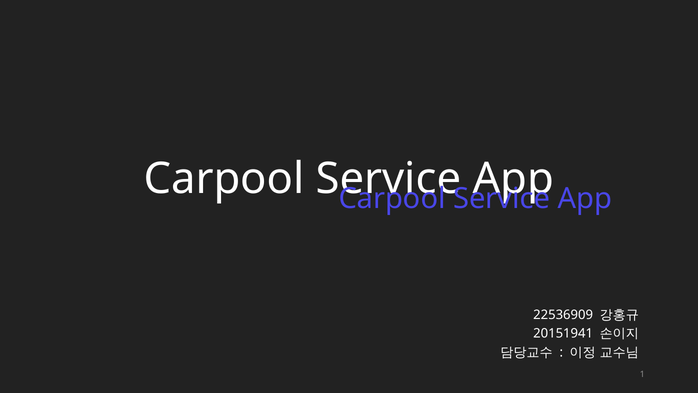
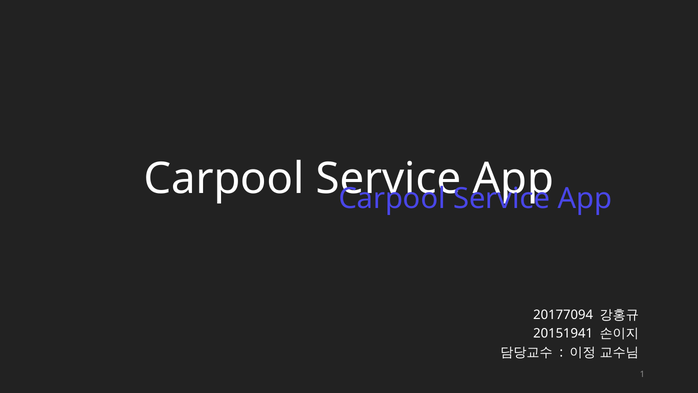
22536909: 22536909 -> 20177094 (563, 314)
